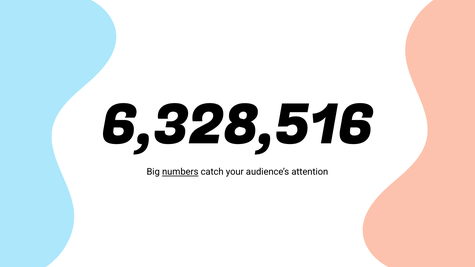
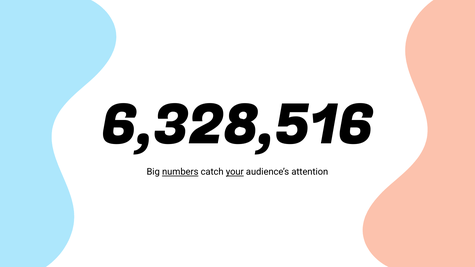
your underline: none -> present (235, 172)
